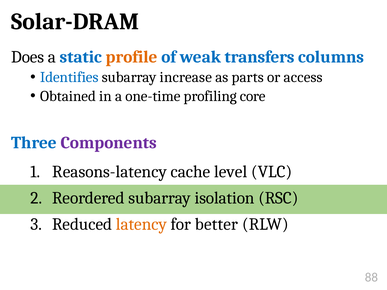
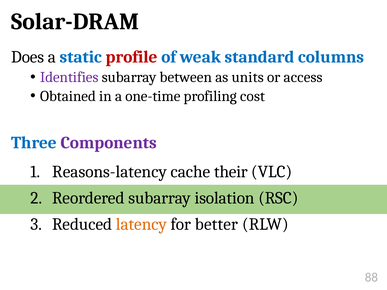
profile colour: orange -> red (132, 57)
transfers: transfers -> standard (260, 57)
Identifies colour: blue -> purple (69, 77)
increase: increase -> between (186, 77)
parts: parts -> units (248, 77)
core: core -> cost (253, 96)
level: level -> their (231, 172)
